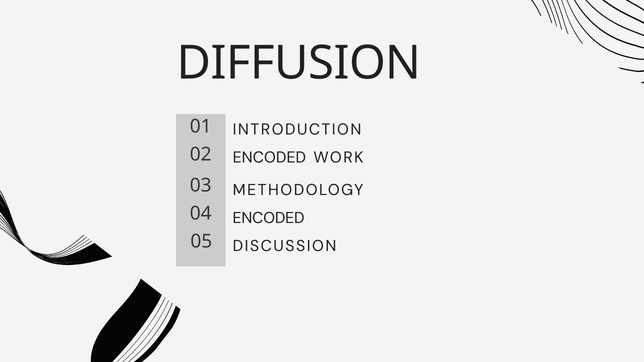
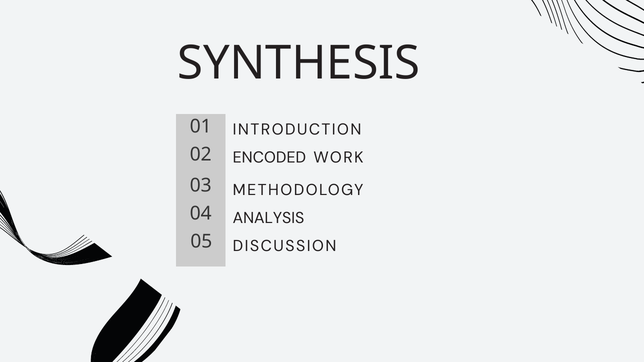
DIFFUSION: DIFFUSION -> SYNTHESIS (299, 63)
ENCODED: ENCODED -> ANALYSIS (268, 218)
